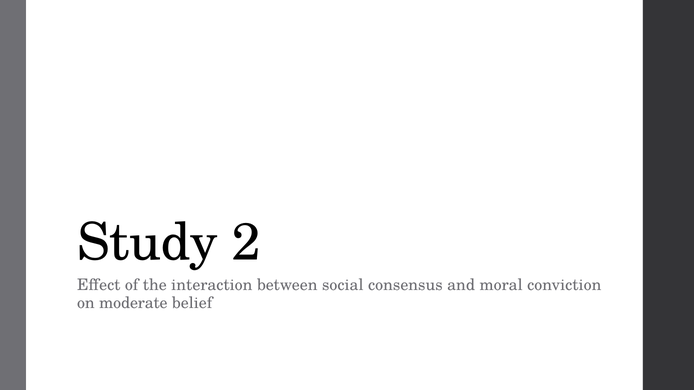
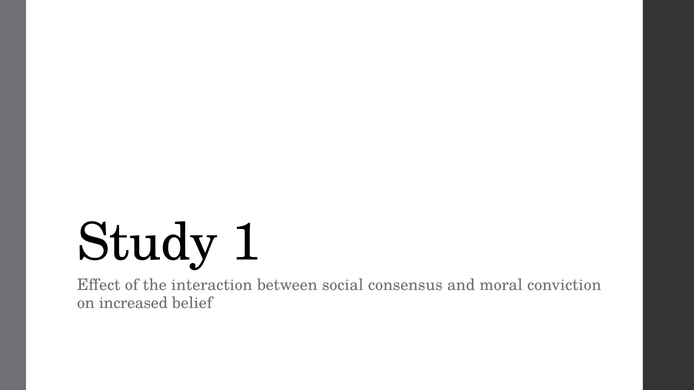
2: 2 -> 1 (246, 243)
moderate: moderate -> increased (133, 303)
